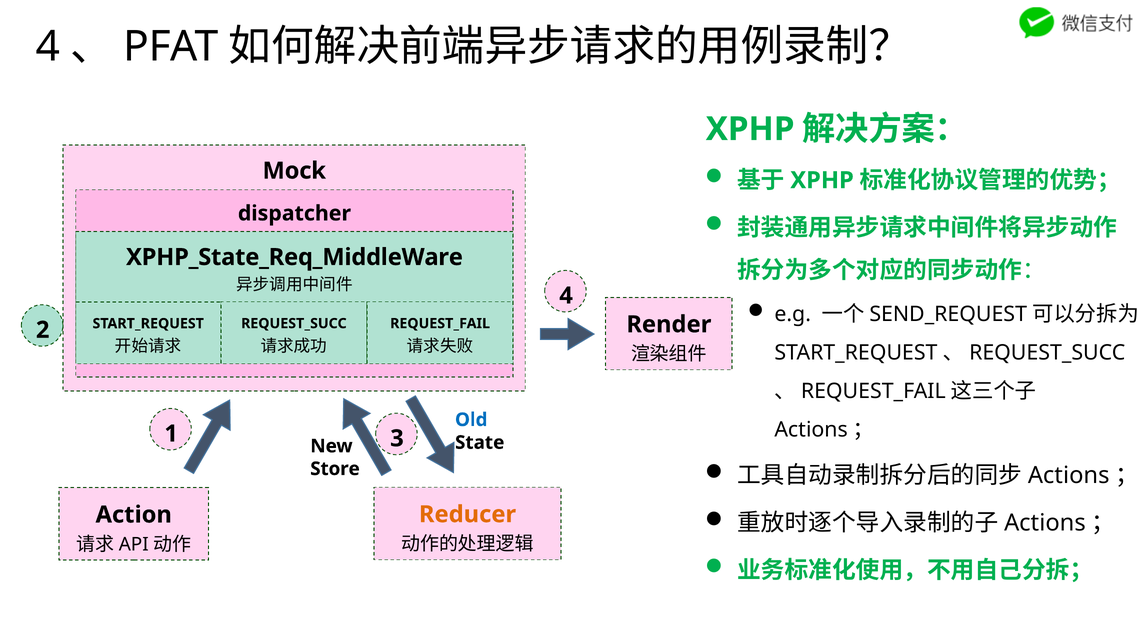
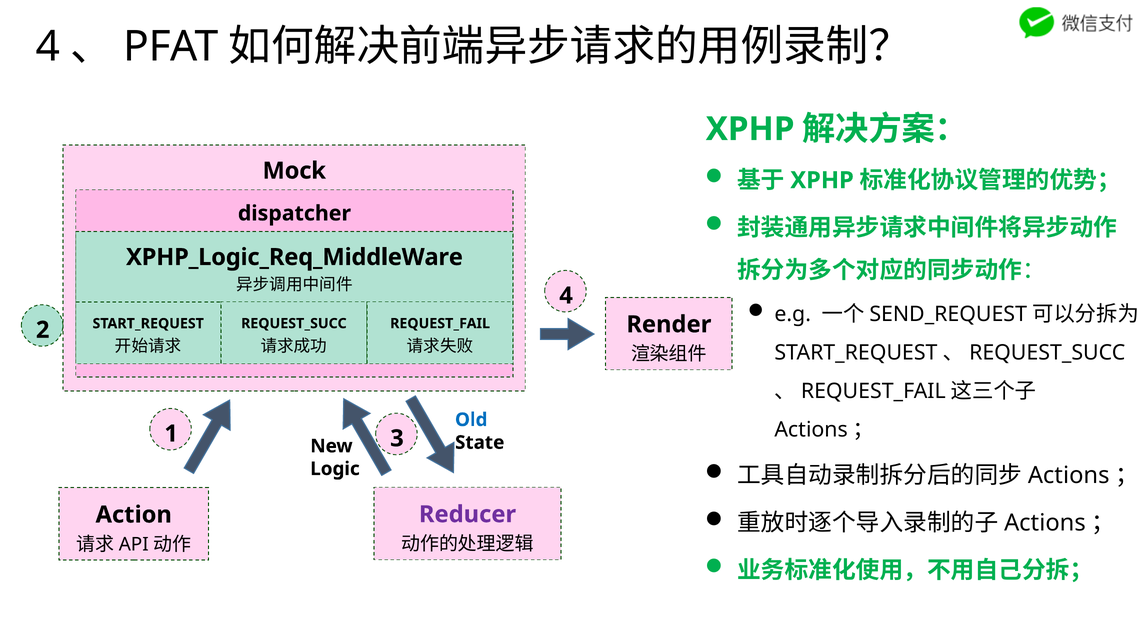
XPHP_State_Req_MiddleWare: XPHP_State_Req_MiddleWare -> XPHP_Logic_Req_MiddleWare (294, 257)
Store: Store -> Logic (335, 469)
Reducer colour: orange -> purple (467, 514)
